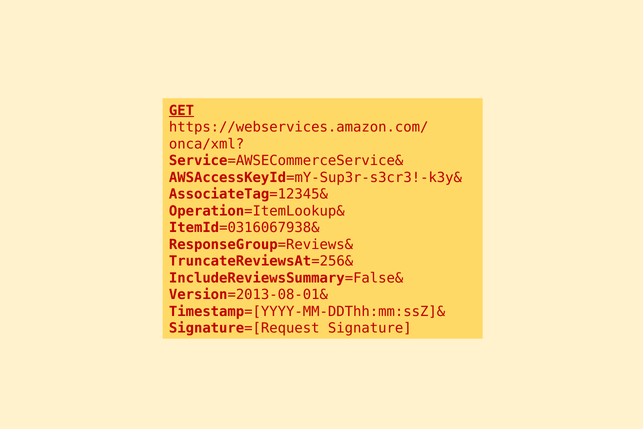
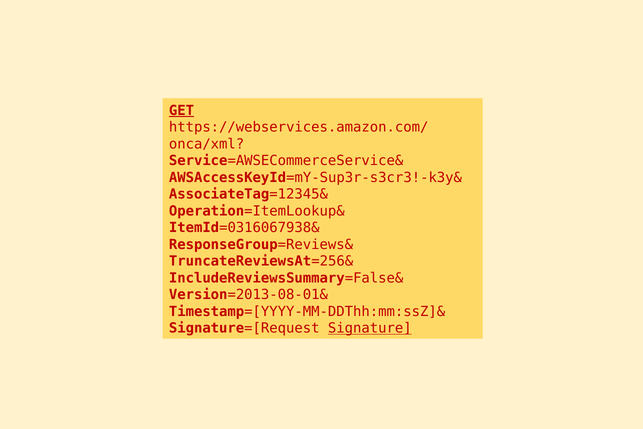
Signature underline: none -> present (370, 328)
